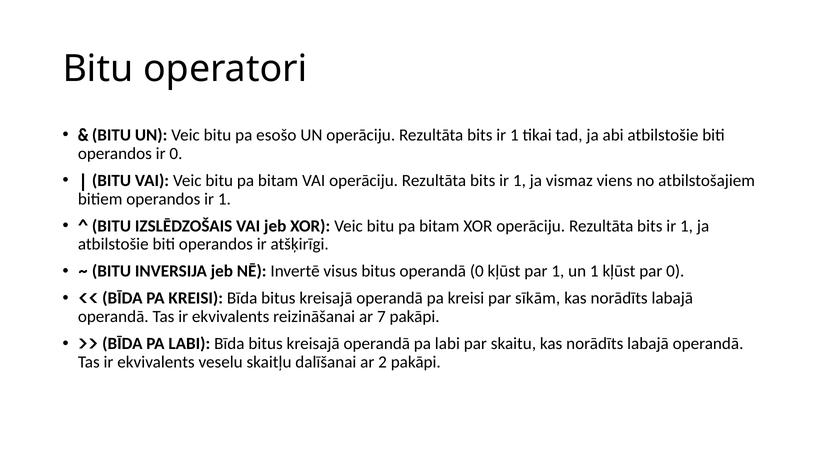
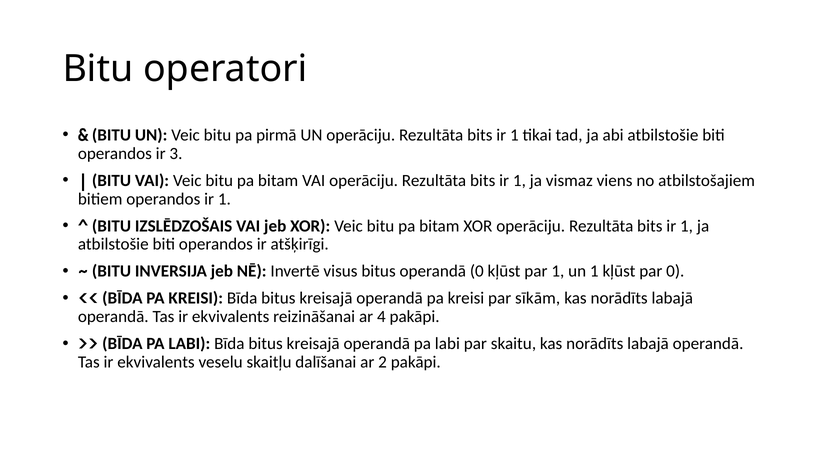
esošo: esošo -> pirmā (276, 135)
ir 0: 0 -> 3 (176, 153)
7: 7 -> 4 (381, 317)
